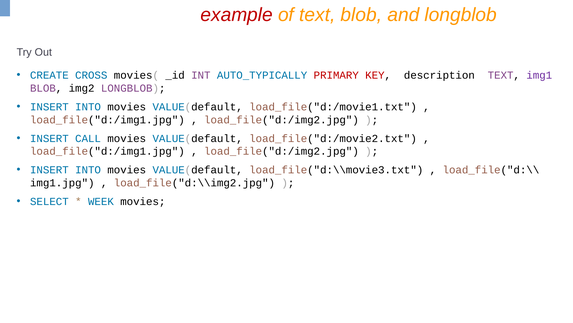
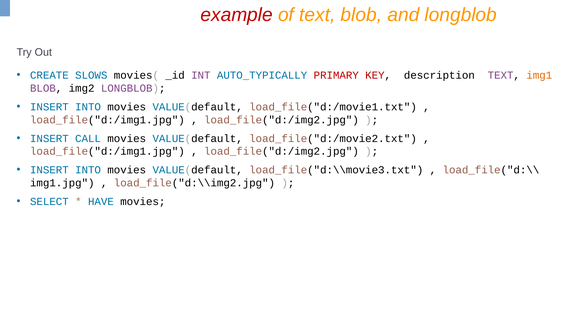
CROSS: CROSS -> SLOWS (91, 75)
img1 colour: purple -> orange (539, 75)
WEEK: WEEK -> HAVE (101, 201)
